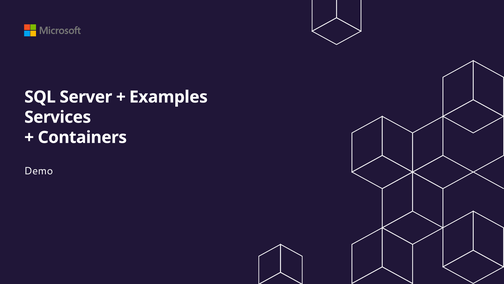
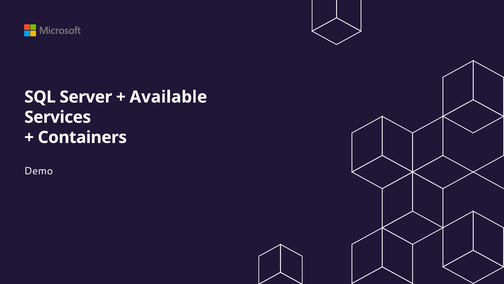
Examples: Examples -> Available (168, 97)
